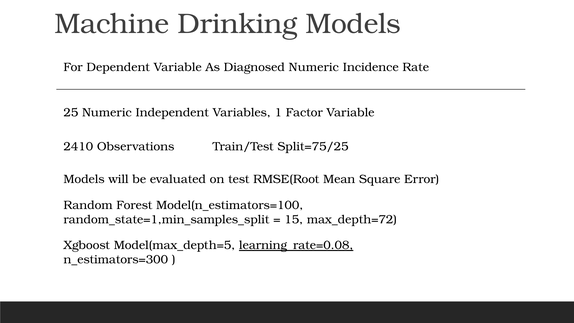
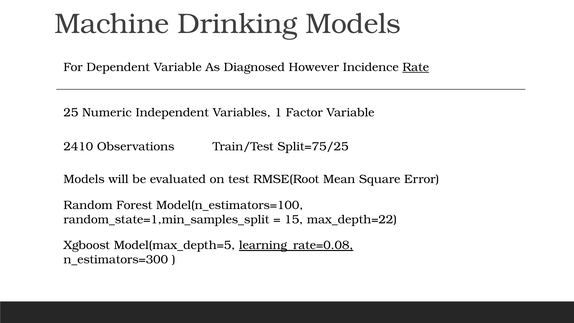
Diagnosed Numeric: Numeric -> However (314, 67)
Rate underline: none -> present (416, 67)
max_depth=72: max_depth=72 -> max_depth=22 (352, 220)
